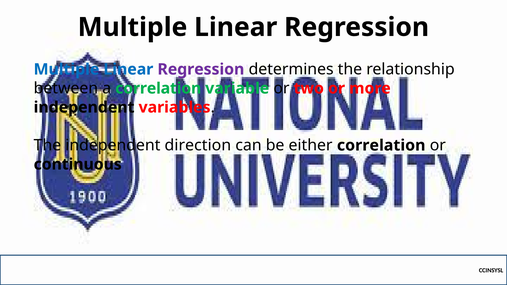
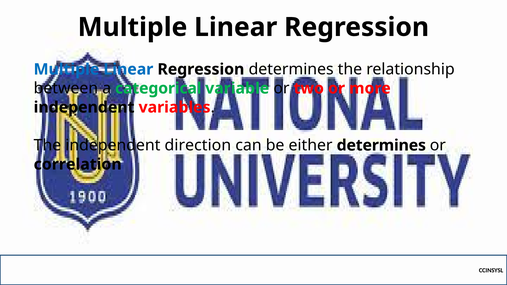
Regression colour: purple -> black (201, 69)
a correlation: correlation -> categorical (158, 88)
either correlation: correlation -> determines (381, 145)
continuous: continuous -> correlation (78, 164)
